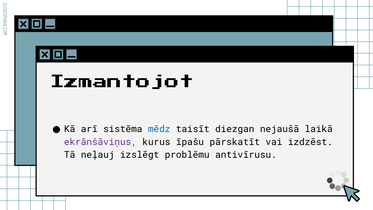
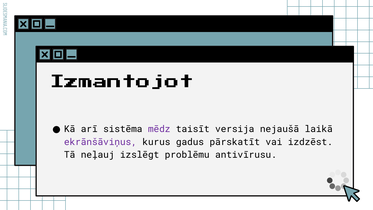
mēdz colour: blue -> purple (159, 129)
diezgan: diezgan -> versija (235, 129)
īpašu: īpašu -> gadus (190, 142)
